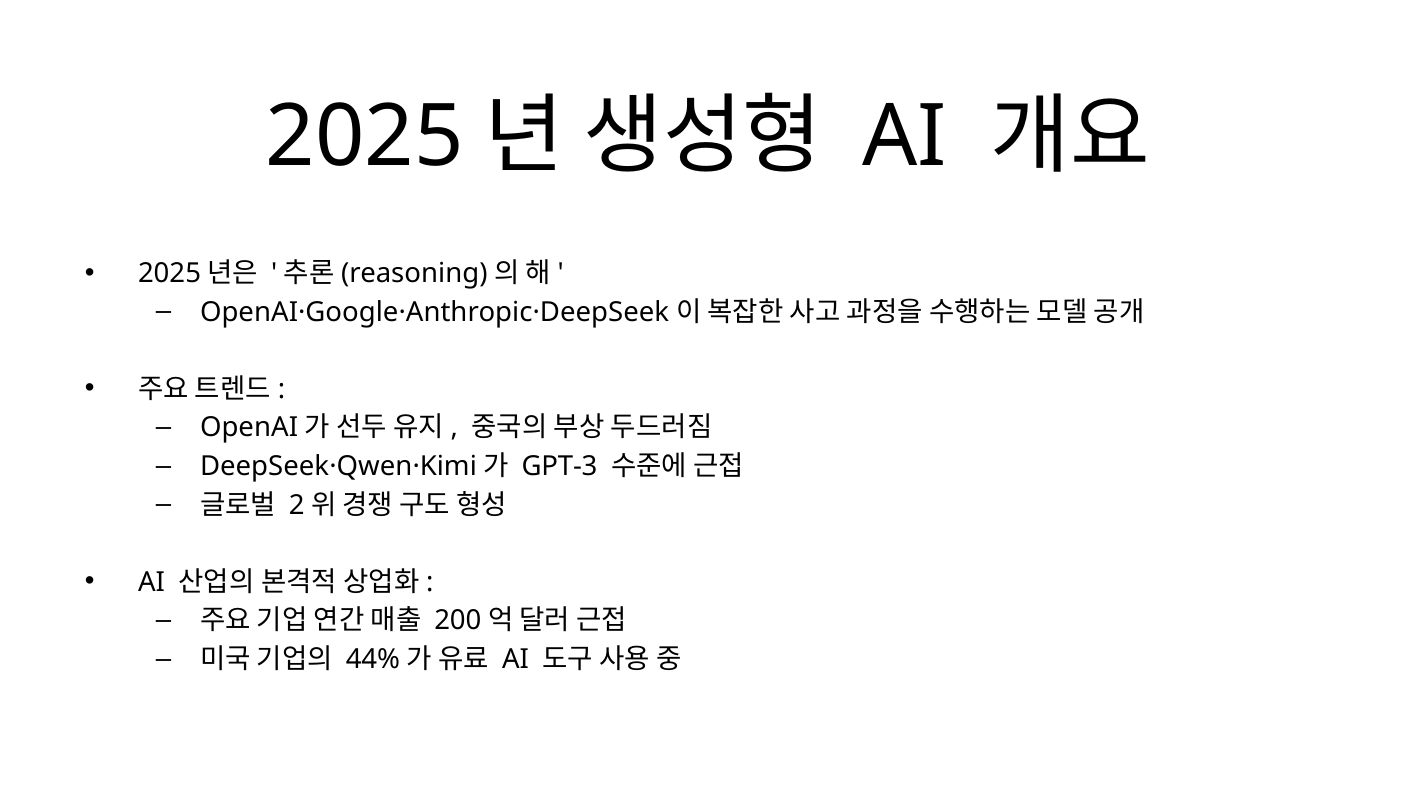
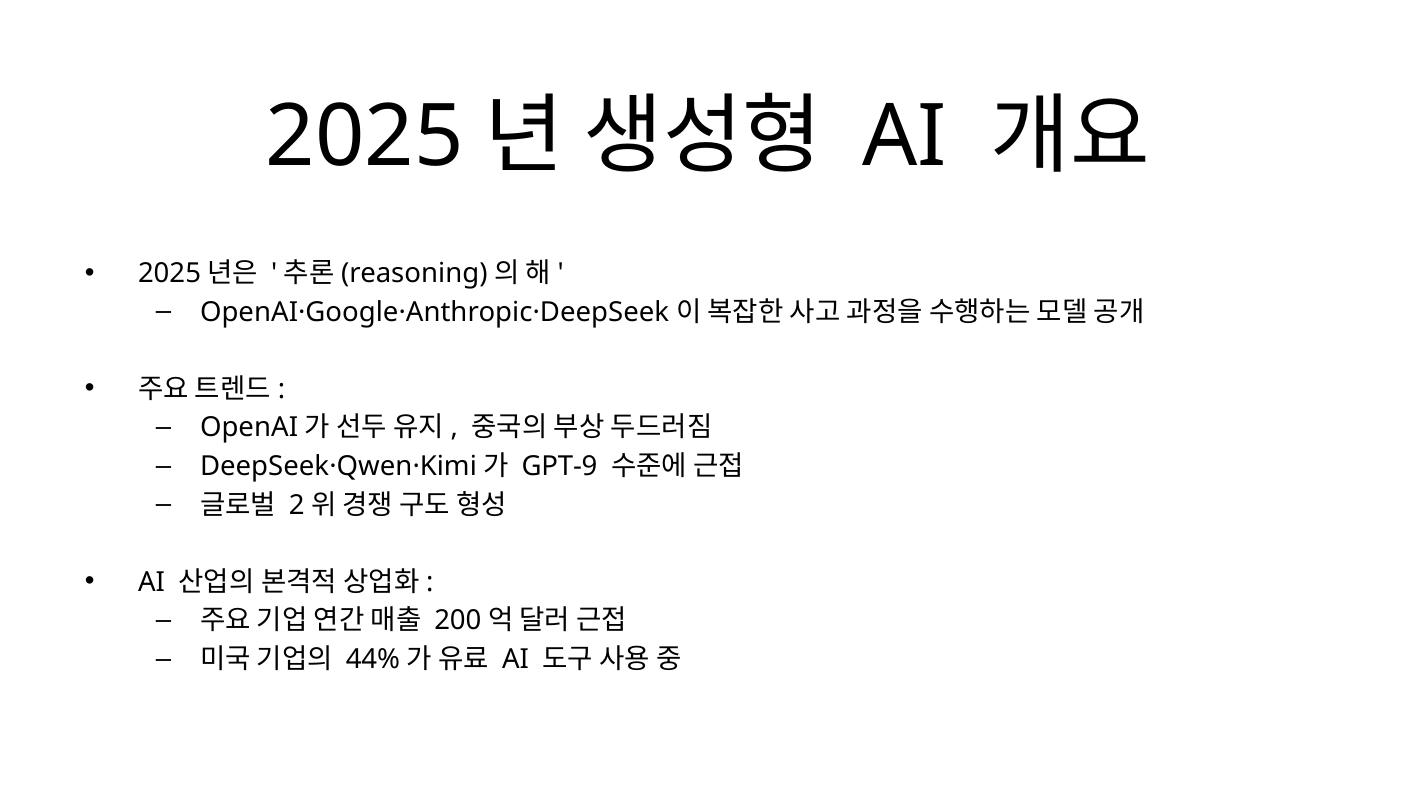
GPT-3: GPT-3 -> GPT-9 (560, 466)
